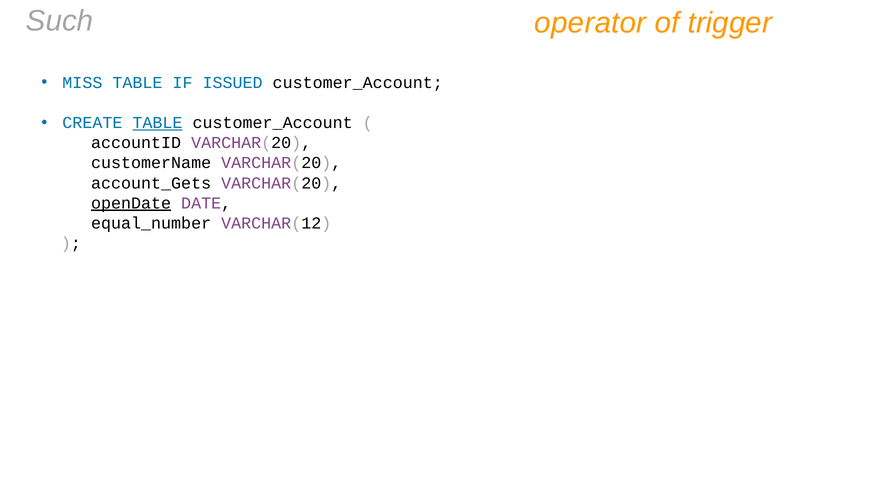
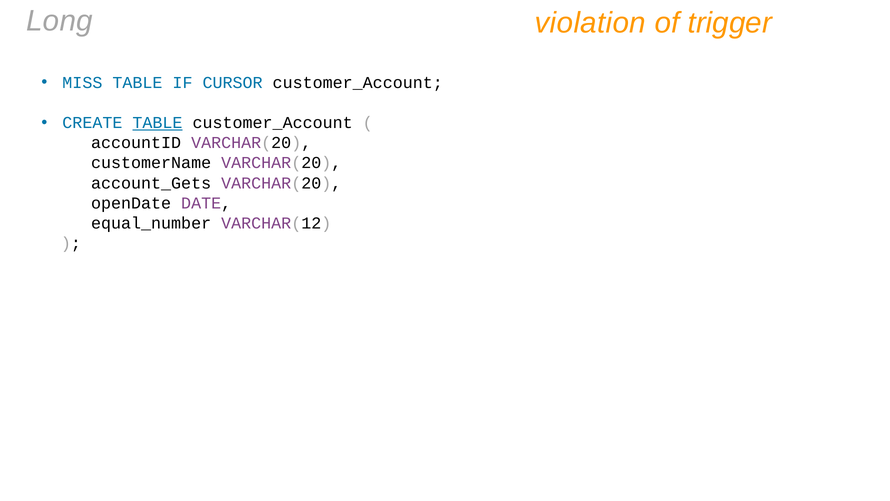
Such: Such -> Long (59, 21)
operator: operator -> violation (590, 23)
ISSUED: ISSUED -> CURSOR (233, 83)
openDate underline: present -> none (131, 203)
